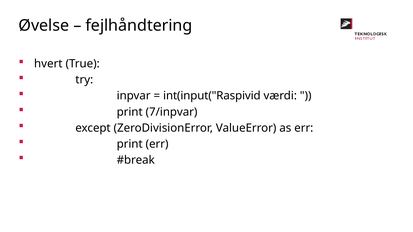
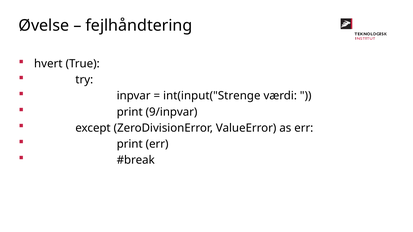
int(input("Raspivid: int(input("Raspivid -> int(input("Strenge (212, 96)
7/inpvar: 7/inpvar -> 9/inpvar (172, 112)
